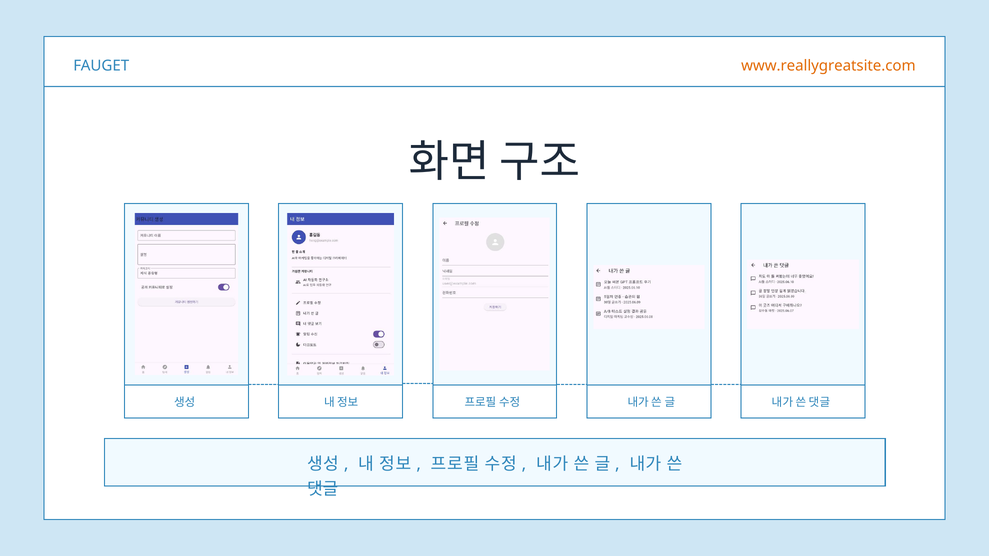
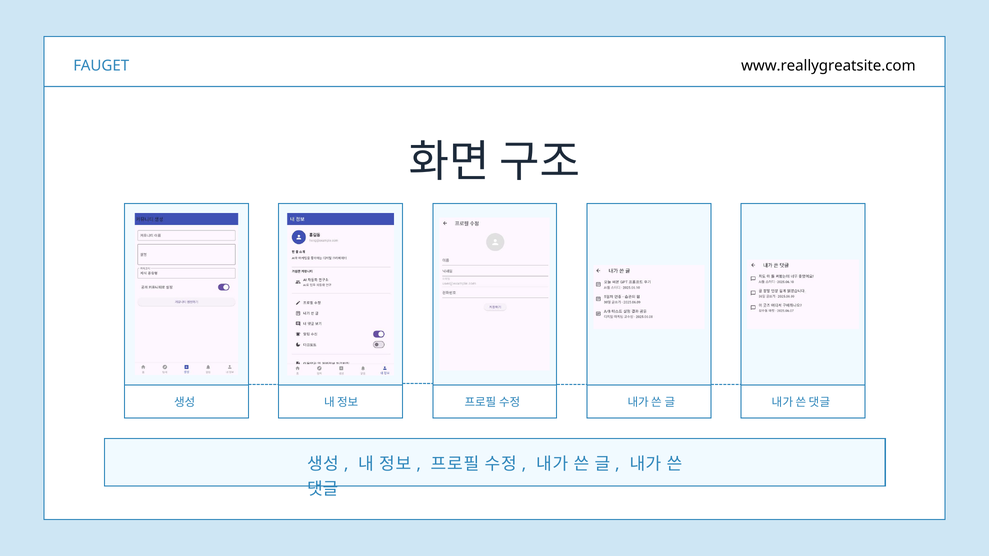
www.reallygreatsite.com colour: orange -> black (828, 66)
